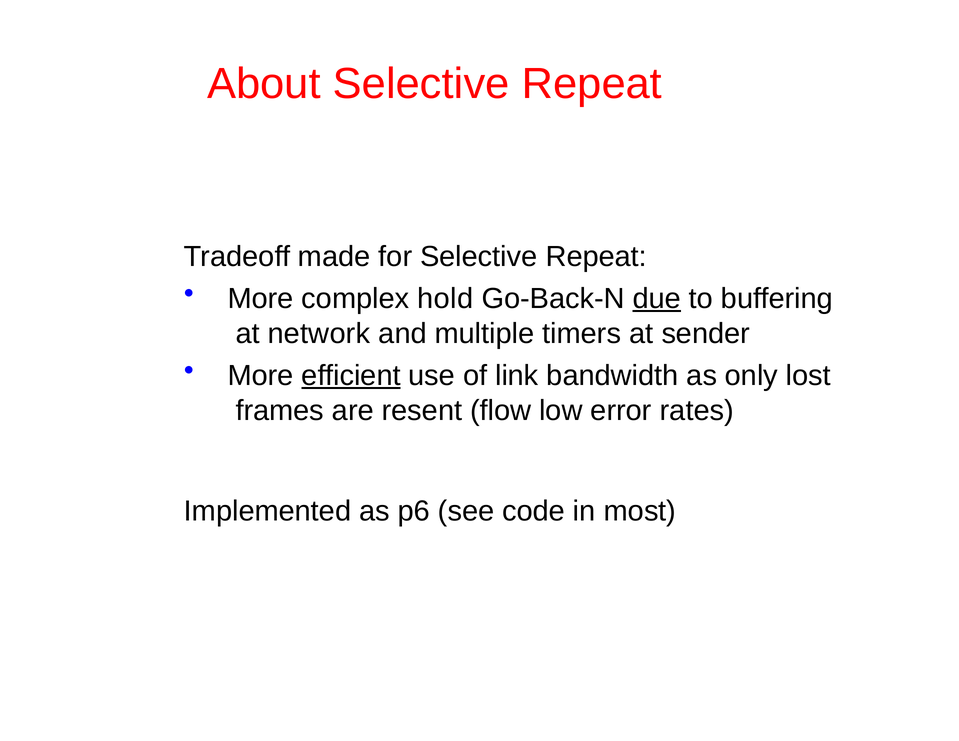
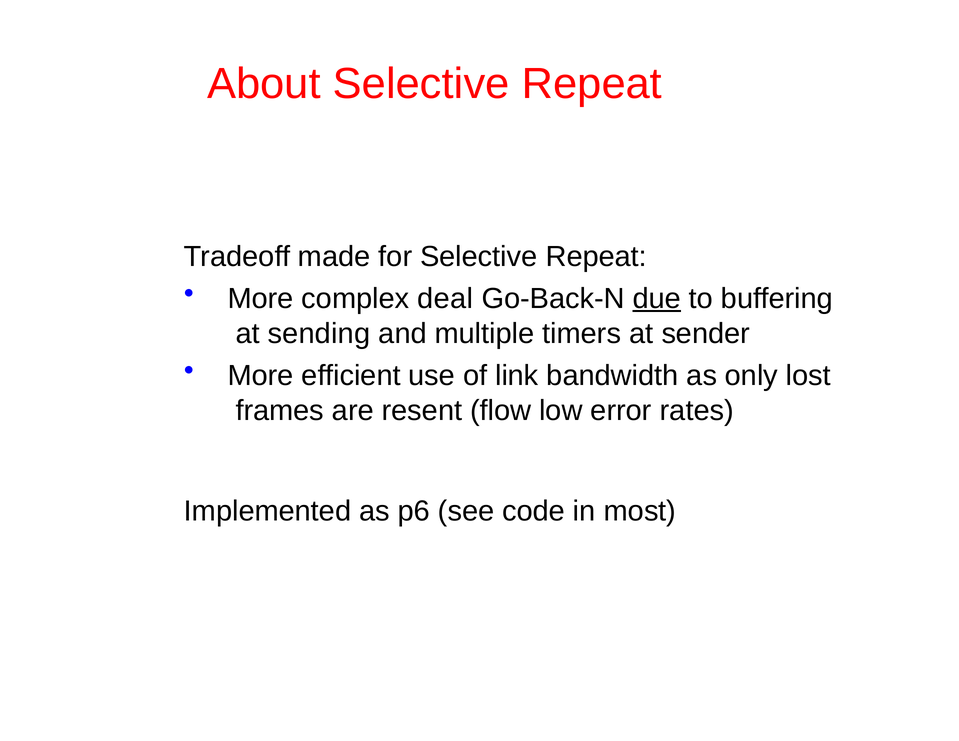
hold: hold -> deal (445, 299)
network: network -> sending (319, 333)
efficient underline: present -> none (351, 376)
